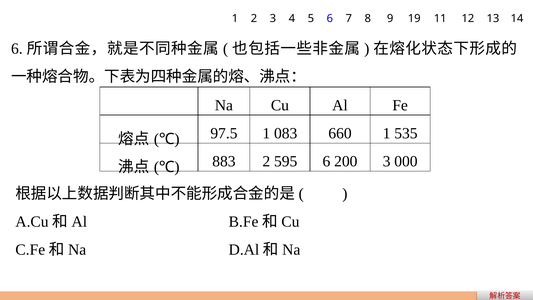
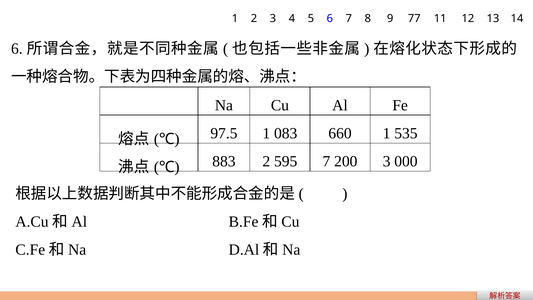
19: 19 -> 77 (414, 18)
595 6: 6 -> 7 (326, 161)
